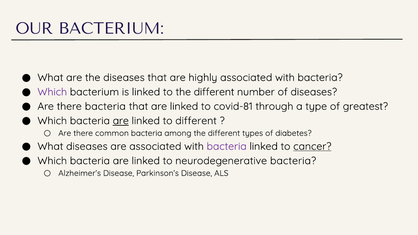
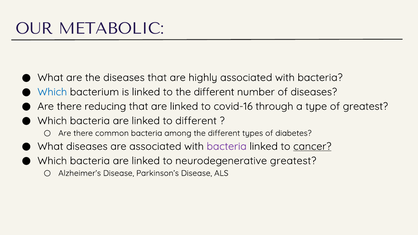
OUR BACTERIUM: BACTERIUM -> METABOLIC (111, 29)
Which colour: purple -> blue (52, 92)
there bacteria: bacteria -> reducing (105, 106)
covid-81: covid-81 -> covid-16 (233, 106)
are underline: present -> none (121, 121)
neurodegenerative bacteria: bacteria -> greatest (293, 161)
